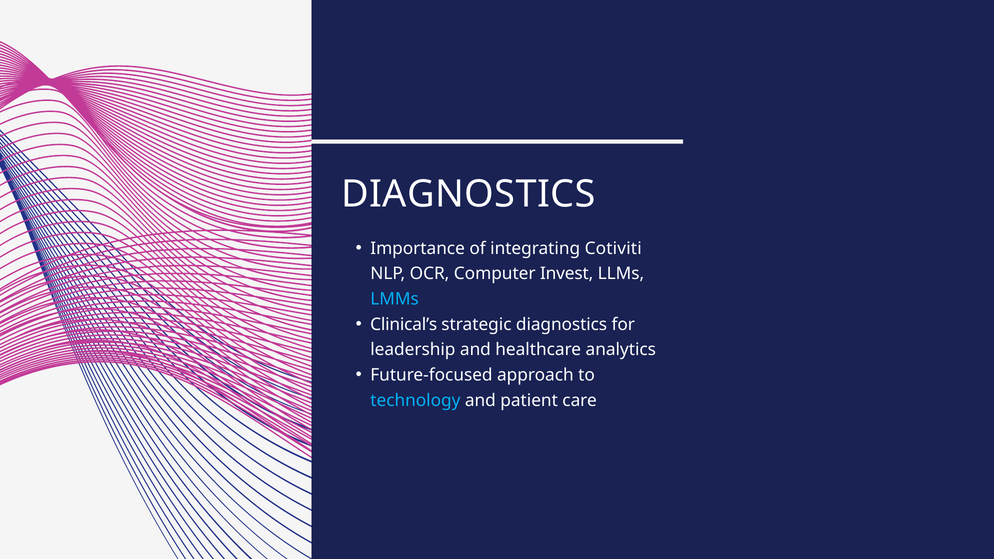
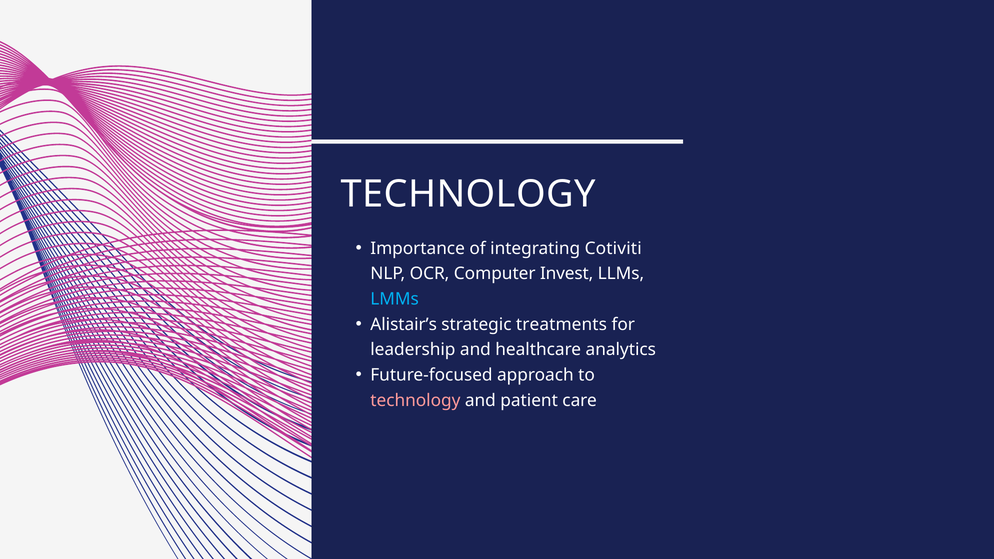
DIAGNOSTICS: DIAGNOSTICS -> TECHNOLOGY (468, 194)
Clinical’s: Clinical’s -> Alistair’s (404, 324)
strategic diagnostics: diagnostics -> treatments (561, 324)
technology colour: light blue -> pink (415, 401)
